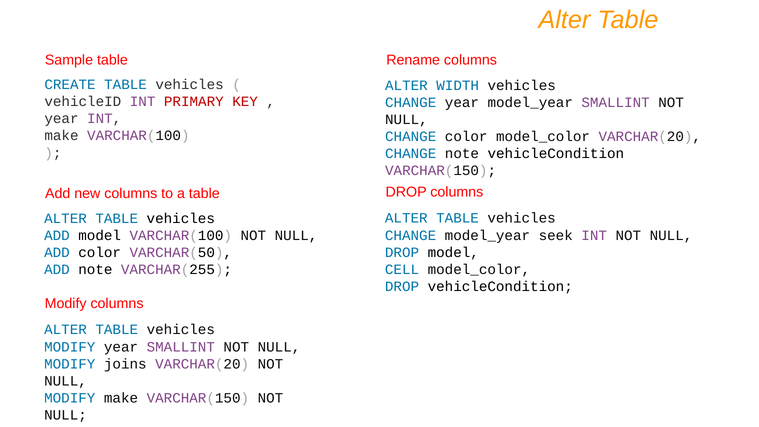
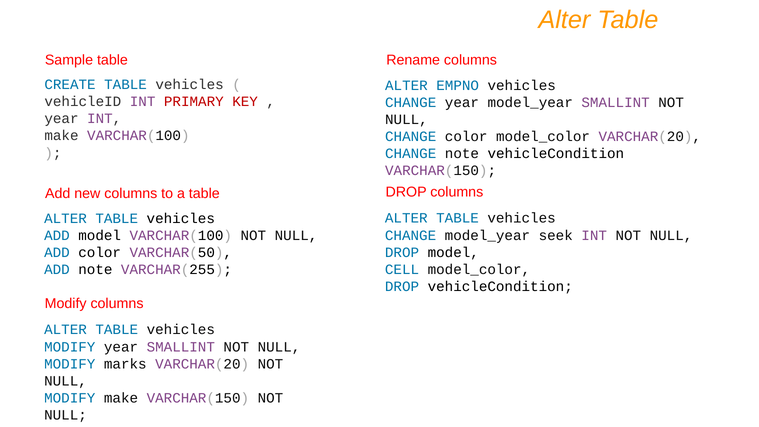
WIDTH: WIDTH -> EMPNO (458, 85)
joins: joins -> marks (125, 364)
